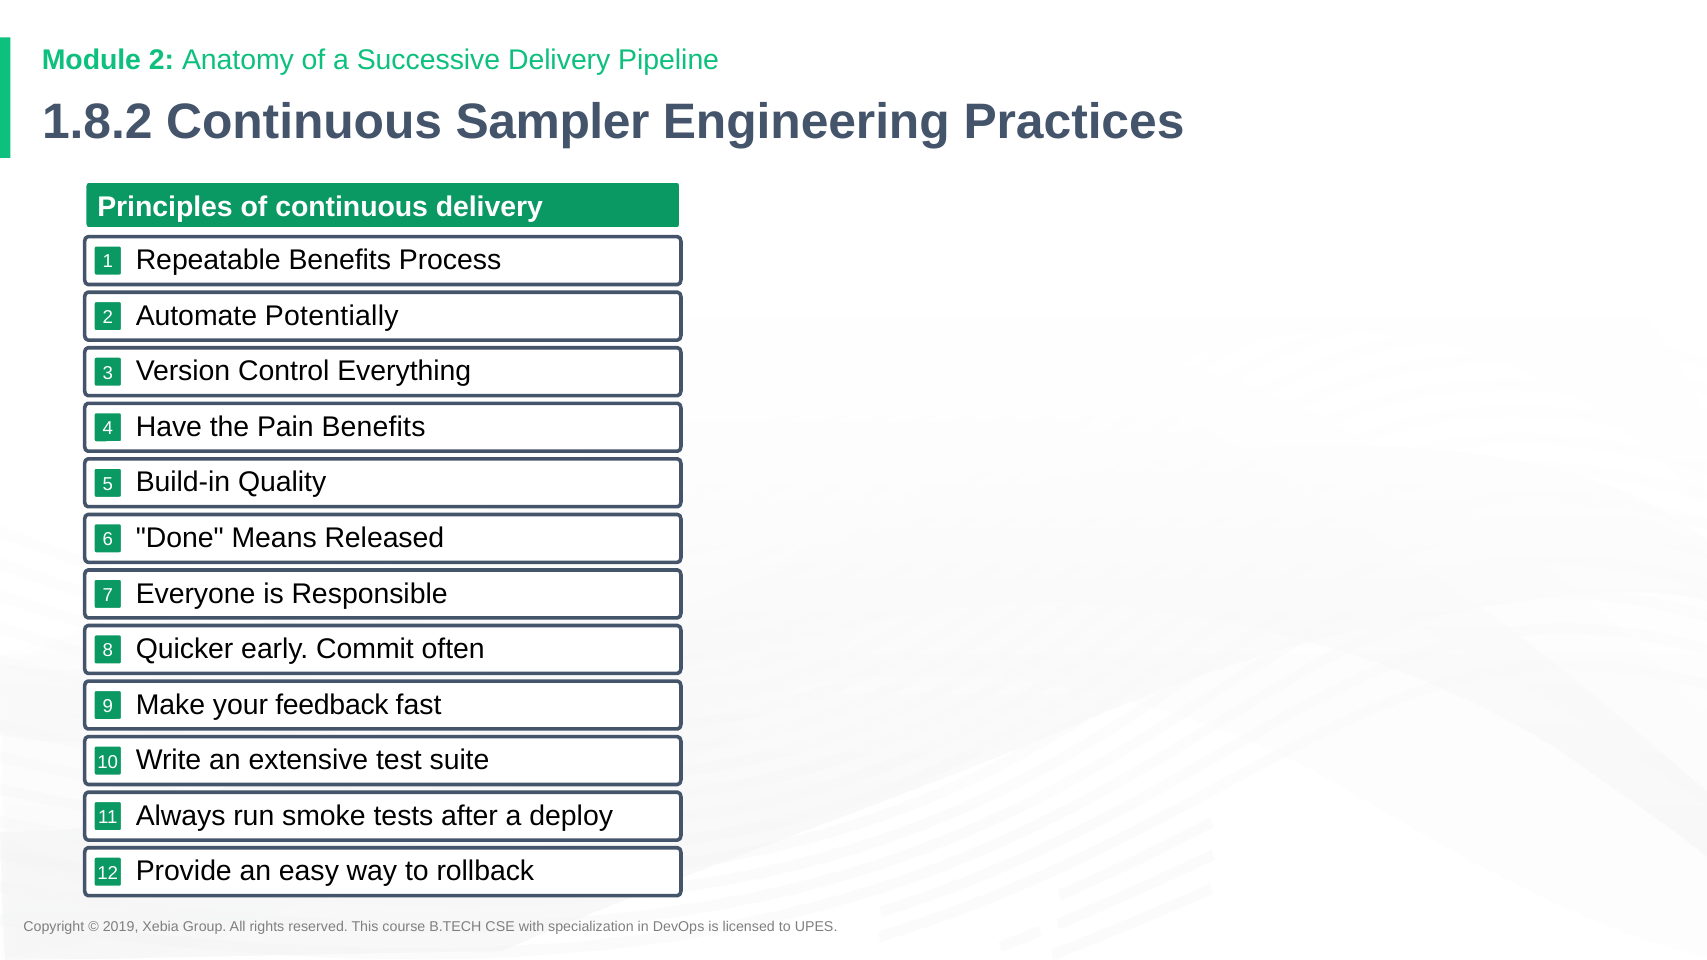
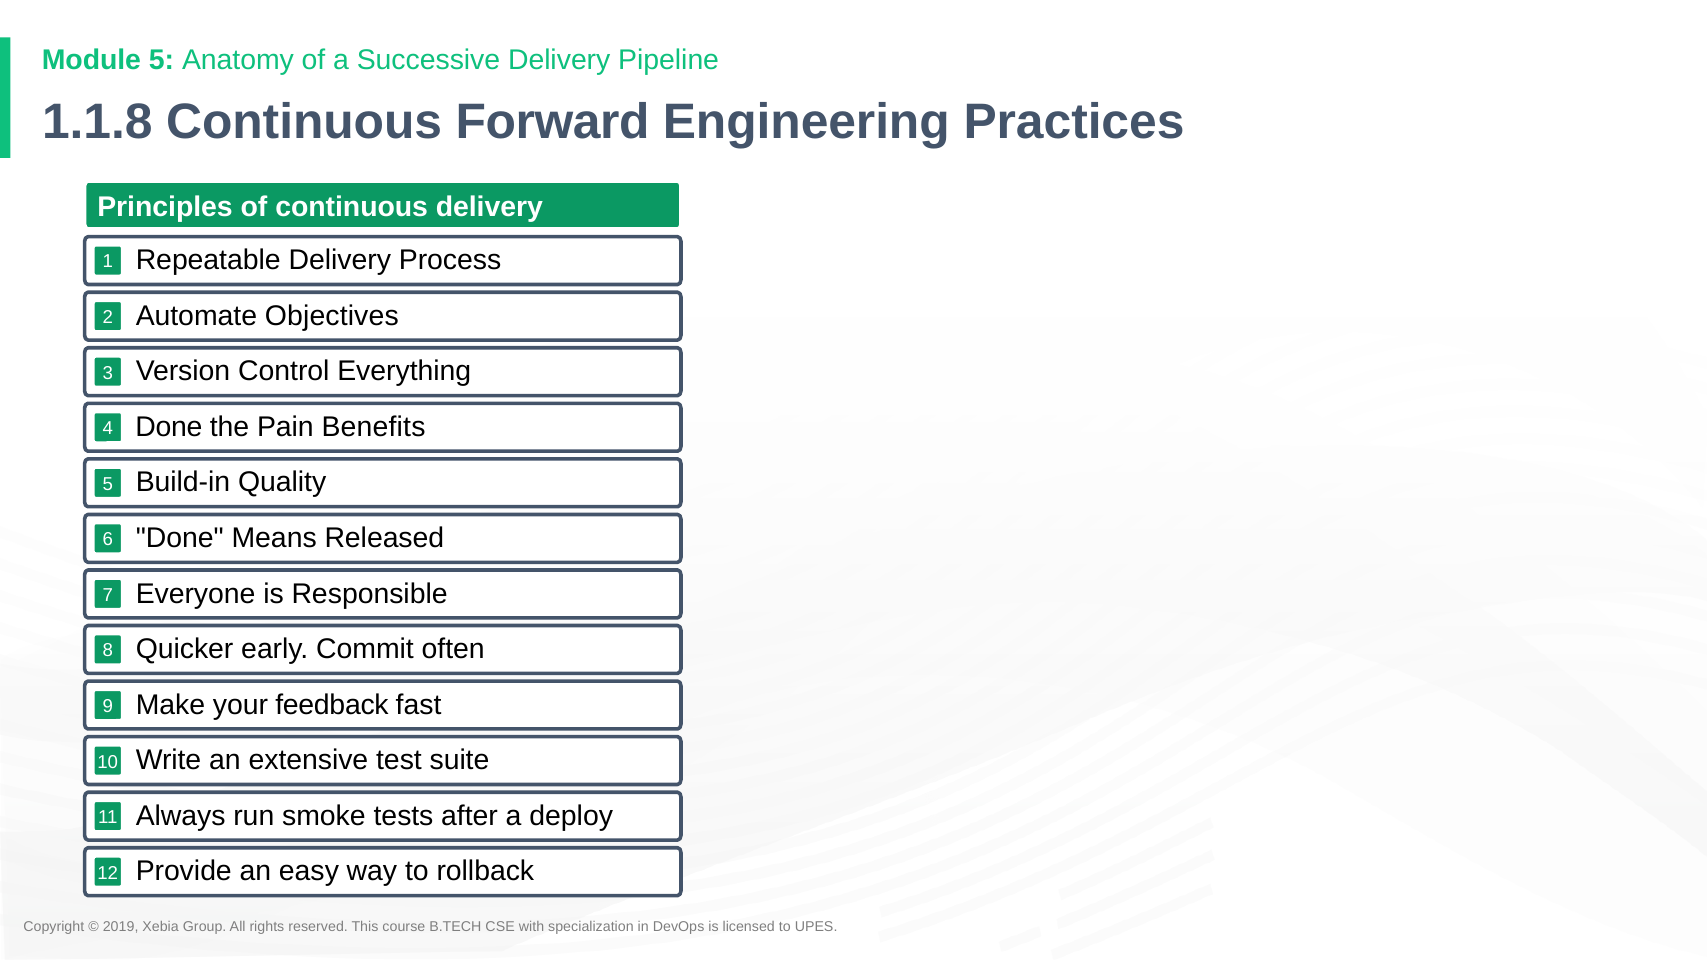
2: 2 -> 5 (162, 60)
1.8.2: 1.8.2 -> 1.1.8 (97, 122)
Sampler: Sampler -> Forward (553, 122)
Repeatable Benefits: Benefits -> Delivery (340, 260)
Potentially: Potentially -> Objectives (332, 316)
Have: Have -> Done (169, 427)
